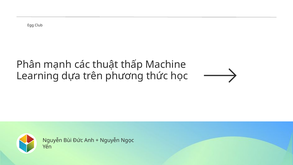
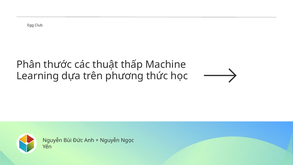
mạnh: mạnh -> thước (58, 65)
